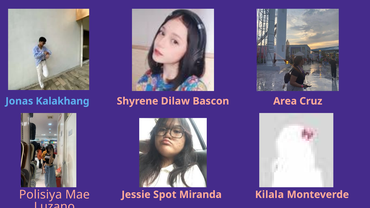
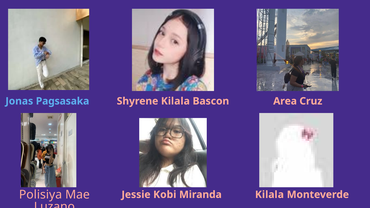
Kalakhang: Kalakhang -> Pagsasaka (63, 101)
Shyrene Dilaw: Dilaw -> Kilala (175, 101)
Spot: Spot -> Kobi (165, 195)
